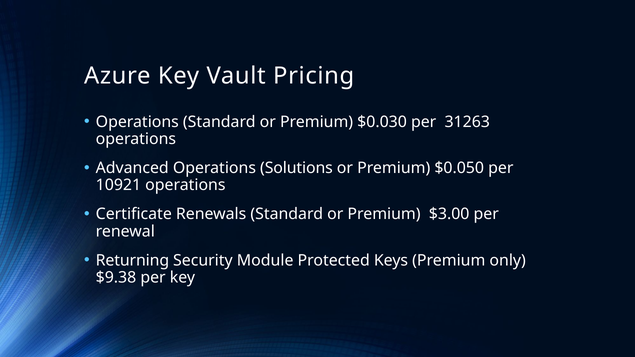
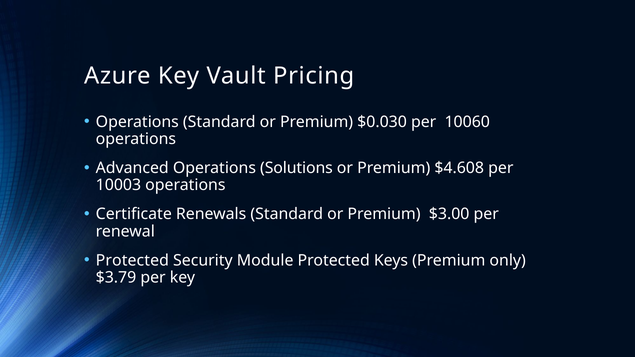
31263: 31263 -> 10060 (467, 122)
$0.050: $0.050 -> $4.608 (459, 168)
10921: 10921 -> 10003 (118, 185)
Returning: Returning -> Protected (132, 261)
$9.38: $9.38 -> $3.79 (116, 278)
